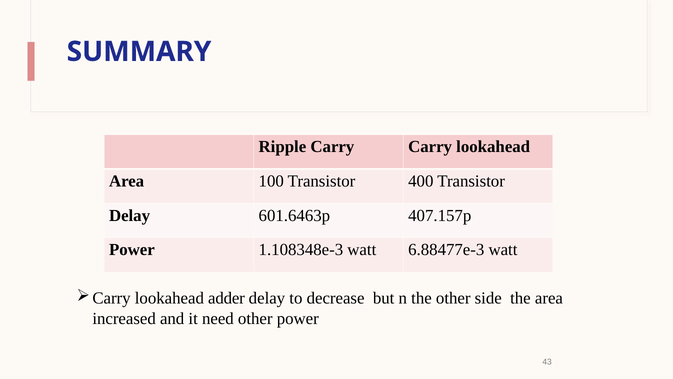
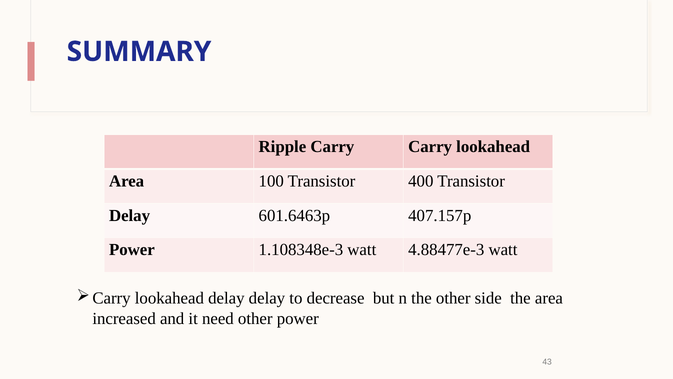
6.88477e-3: 6.88477e-3 -> 4.88477e-3 (446, 250)
lookahead adder: adder -> delay (226, 298)
